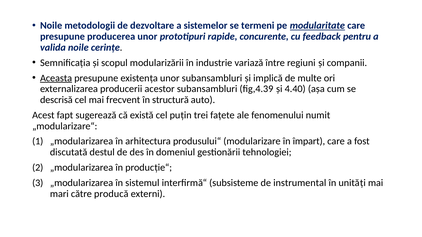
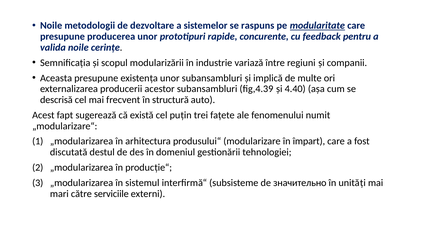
termeni: termeni -> raspuns (258, 26)
Aceasta underline: present -> none (56, 78)
instrumental: instrumental -> значительно (300, 183)
producă: producă -> serviciile (111, 194)
